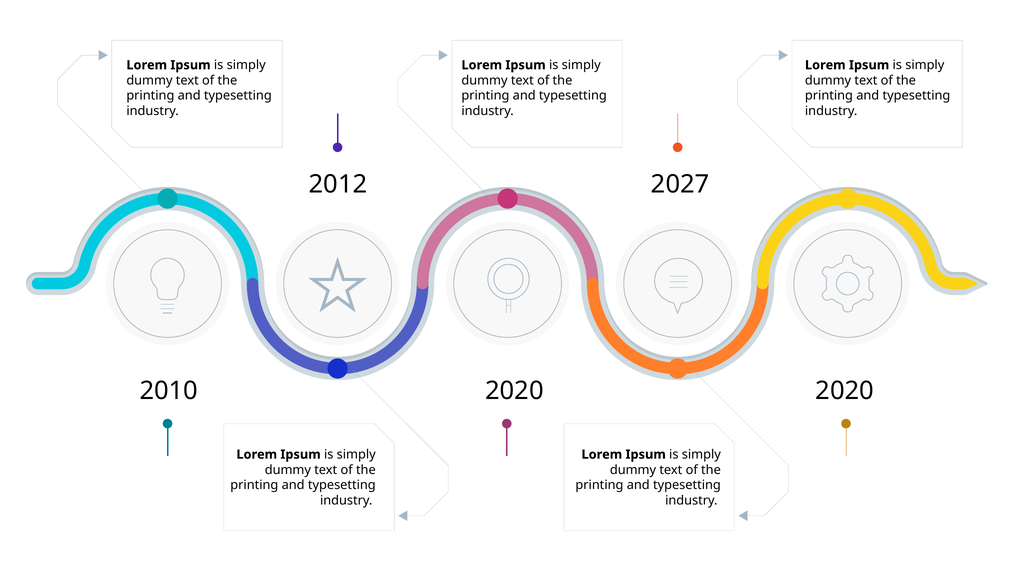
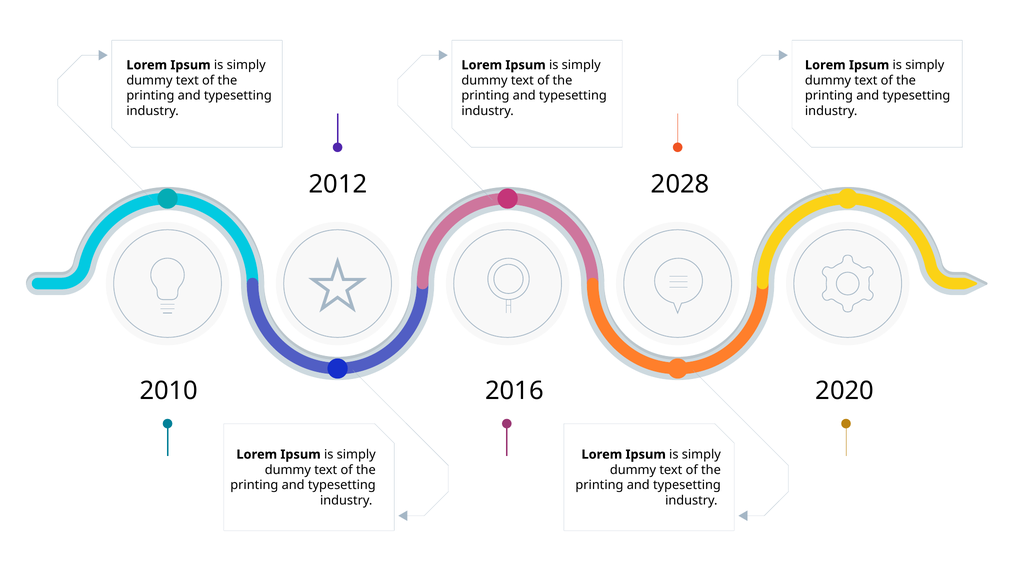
2027: 2027 -> 2028 (680, 185)
2020: 2020 -> 2016 (514, 391)
